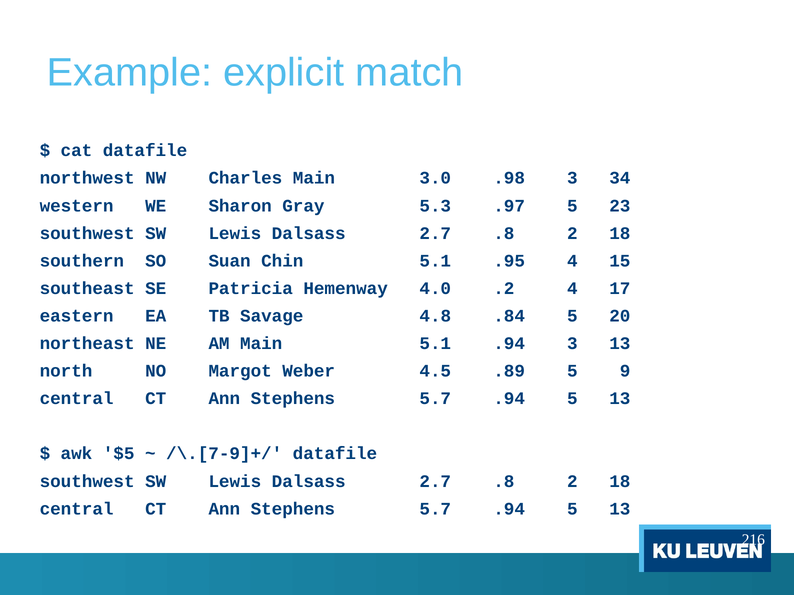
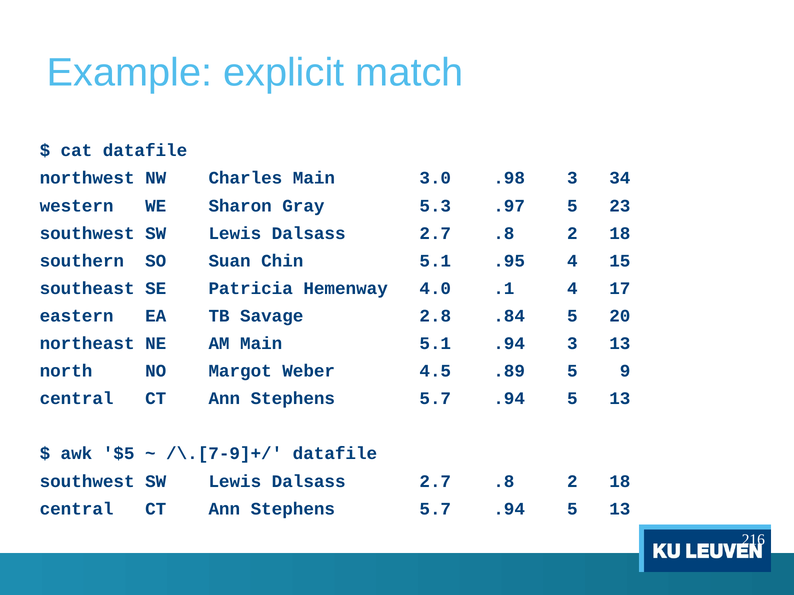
.2: .2 -> .1 (504, 289)
4.8: 4.8 -> 2.8 (435, 316)
